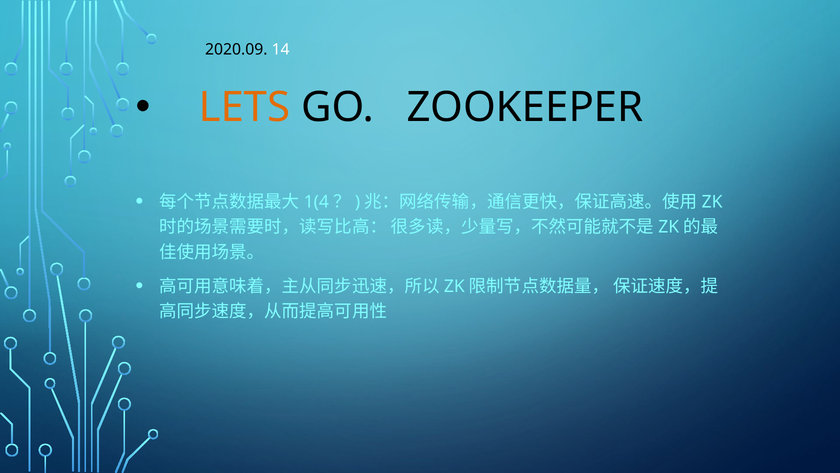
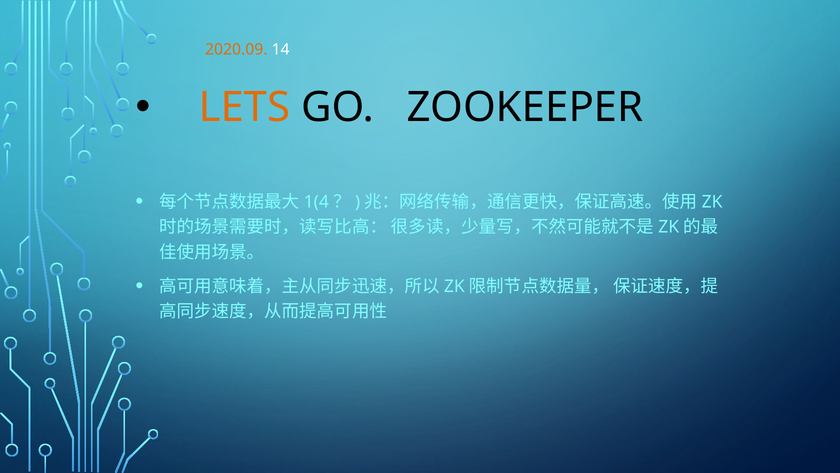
2020.09 colour: black -> orange (236, 49)
